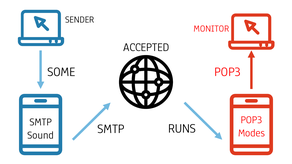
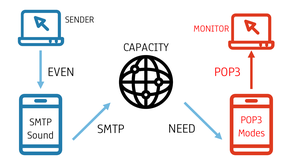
ACCEPTED: ACCEPTED -> CAPACITY (146, 47)
SOME: SOME -> EVEN (61, 72)
RUNS: RUNS -> NEED (182, 129)
